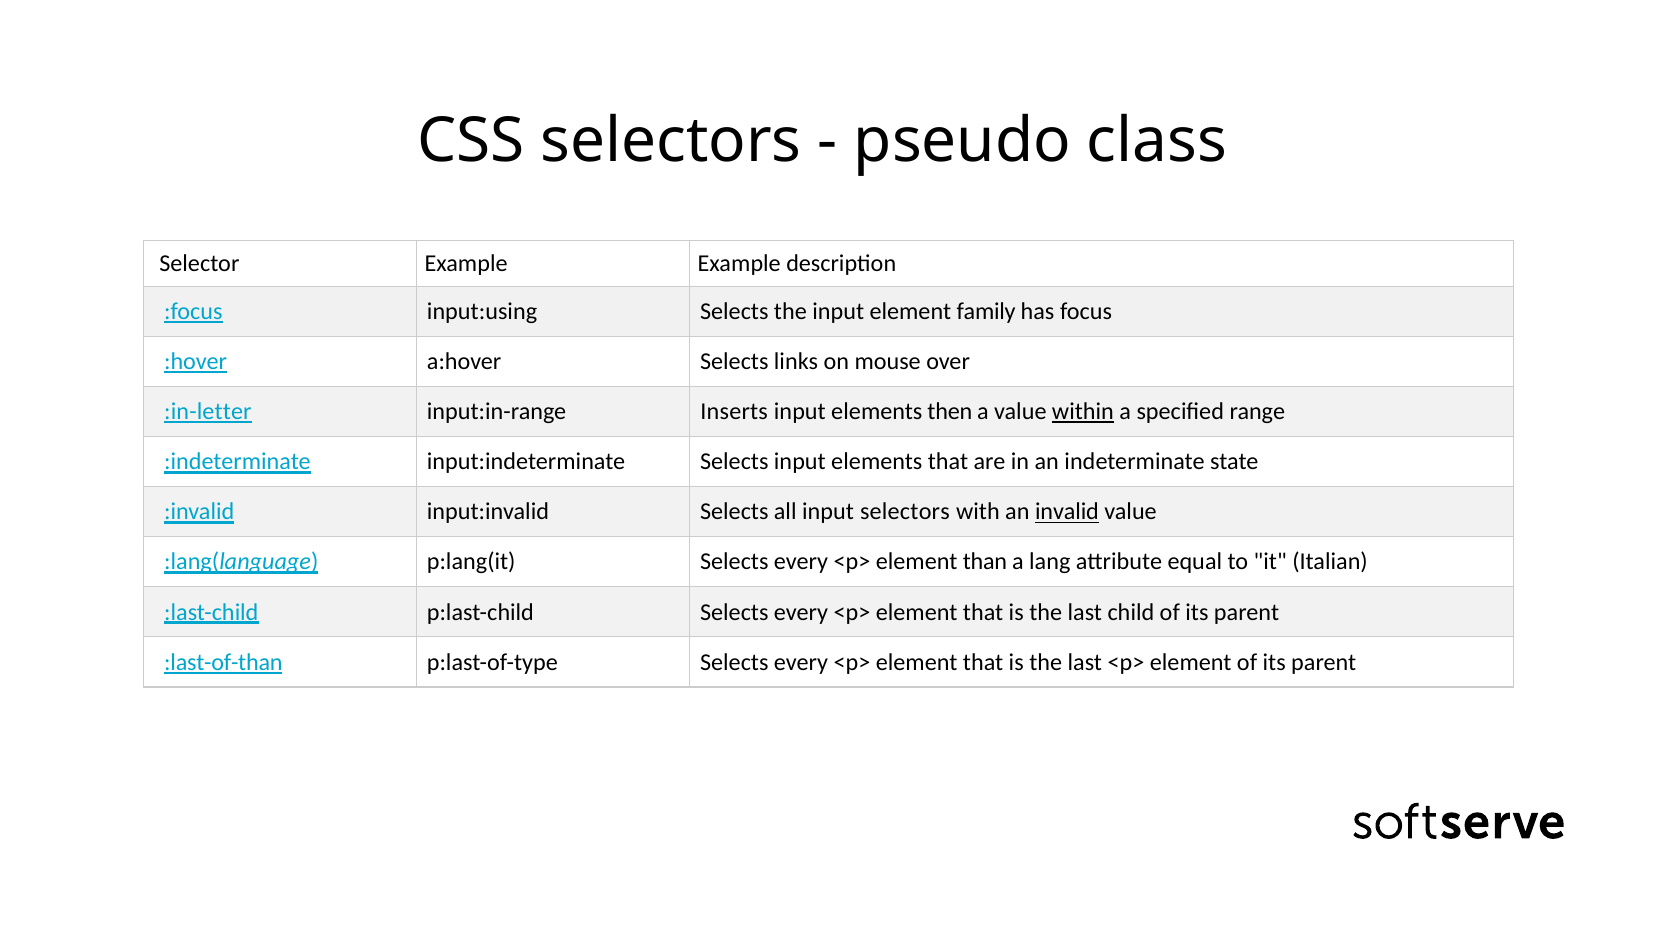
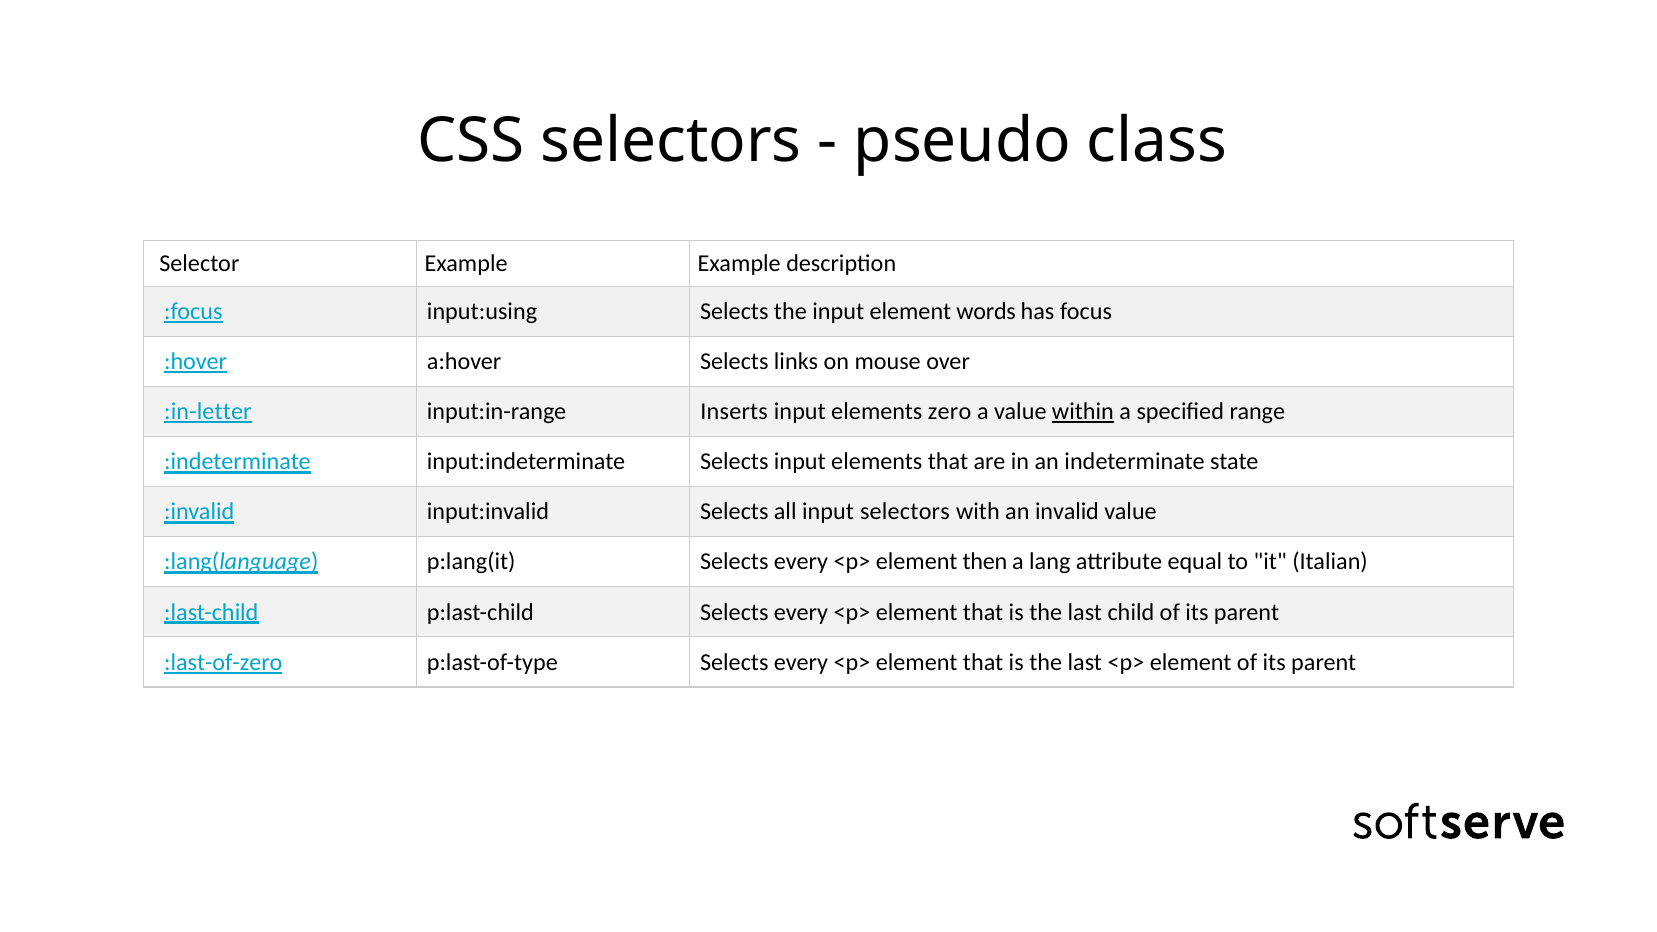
family: family -> words (986, 312)
then: then -> zero (950, 412)
invalid underline: present -> none (1067, 512)
than: than -> then (985, 562)
:last-of-than: :last-of-than -> :last-of-zero (223, 662)
